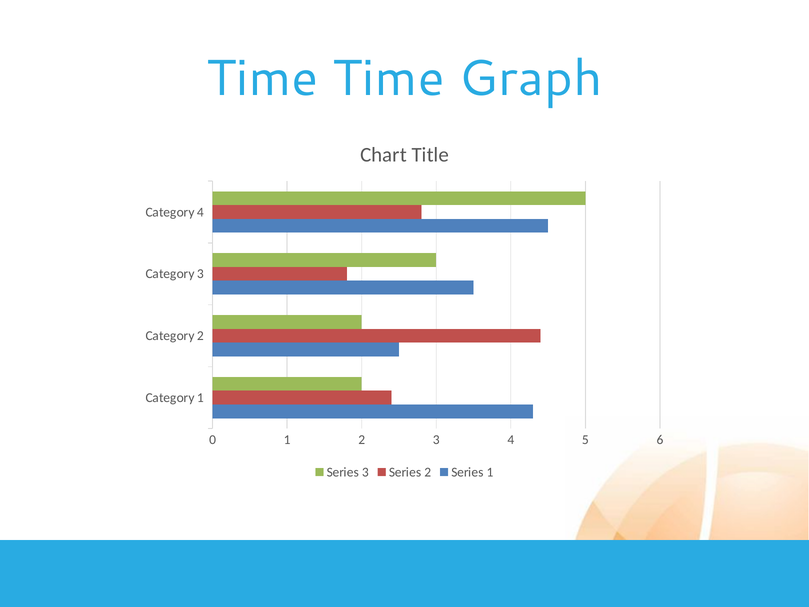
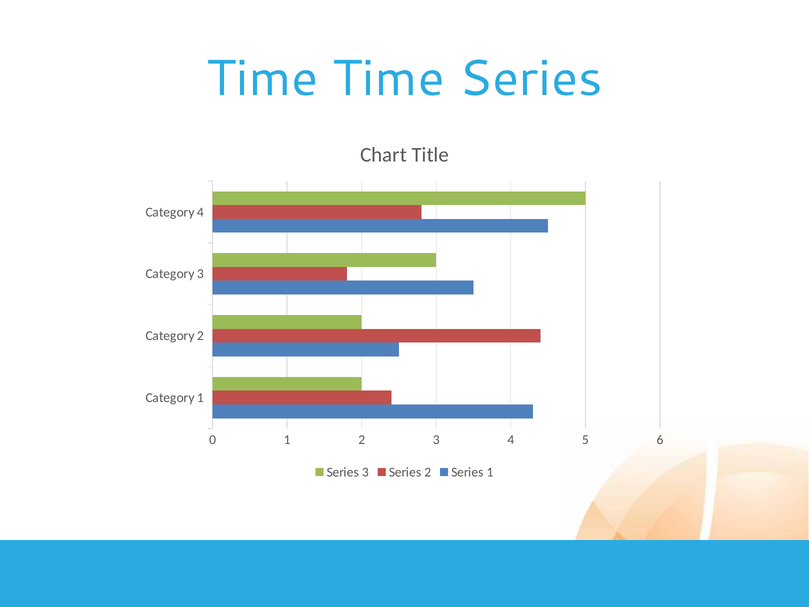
Time Graph: Graph -> Series (531, 78)
